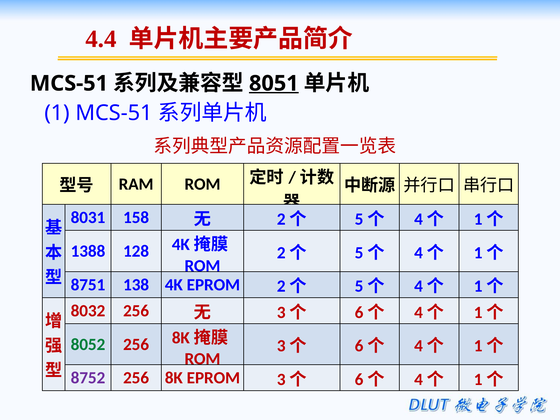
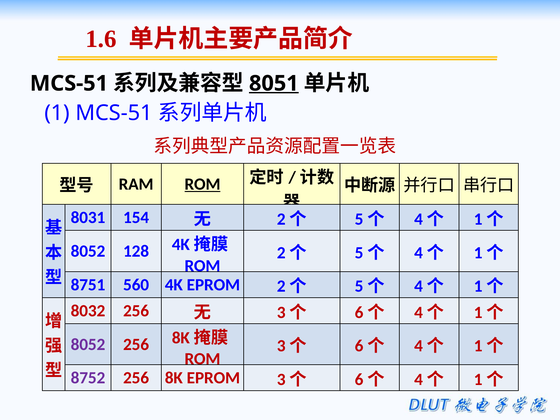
4.4: 4.4 -> 1.6 (101, 39)
ROM underline: none -> present (203, 184)
158: 158 -> 154 (136, 218)
1388: 1388 -> 8052 (88, 251)
138: 138 -> 560 (136, 285)
8052 colour: green -> purple (88, 344)
